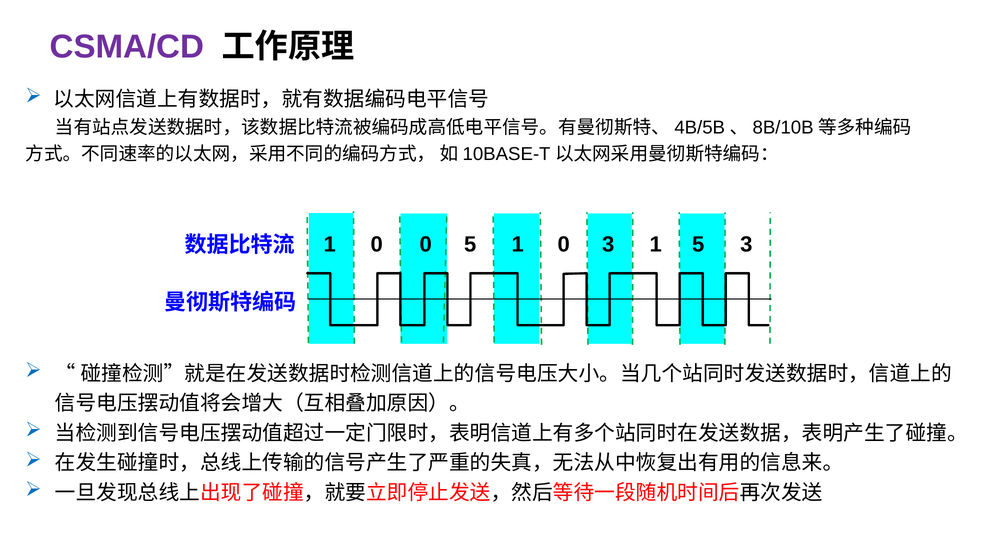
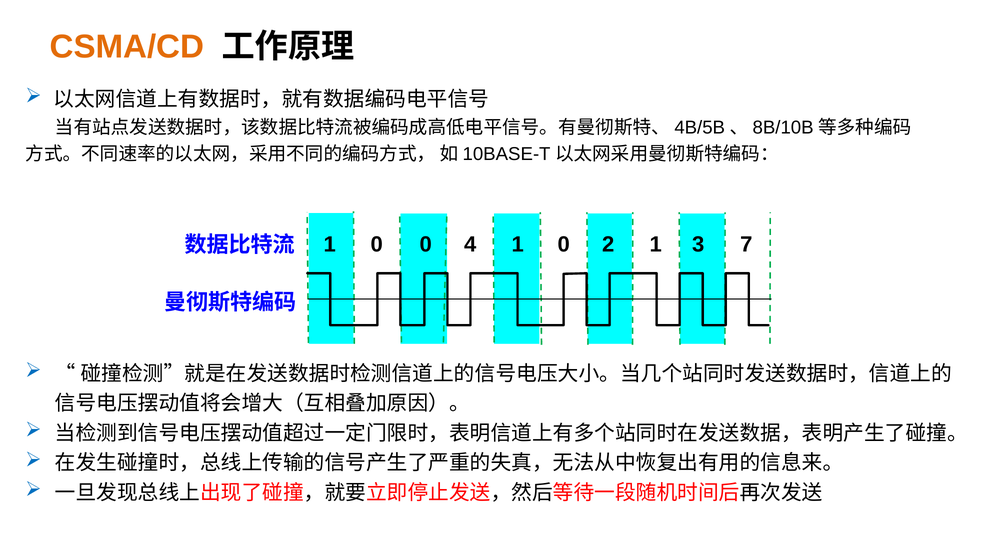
CSMA/CD colour: purple -> orange (127, 47)
0 5: 5 -> 4 (470, 245)
0 3: 3 -> 2 (608, 245)
1 5: 5 -> 3 (698, 245)
1 3: 3 -> 7 (746, 245)
